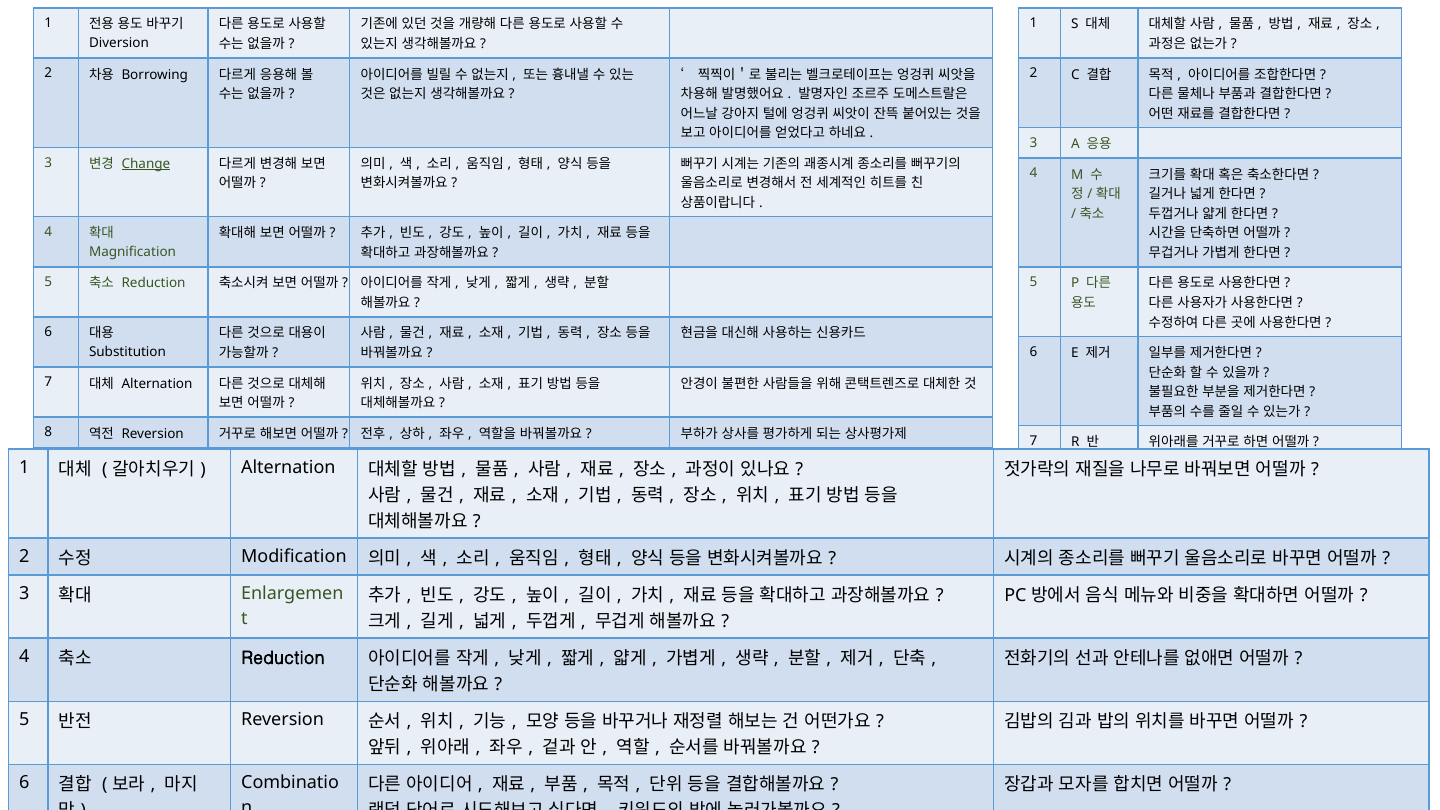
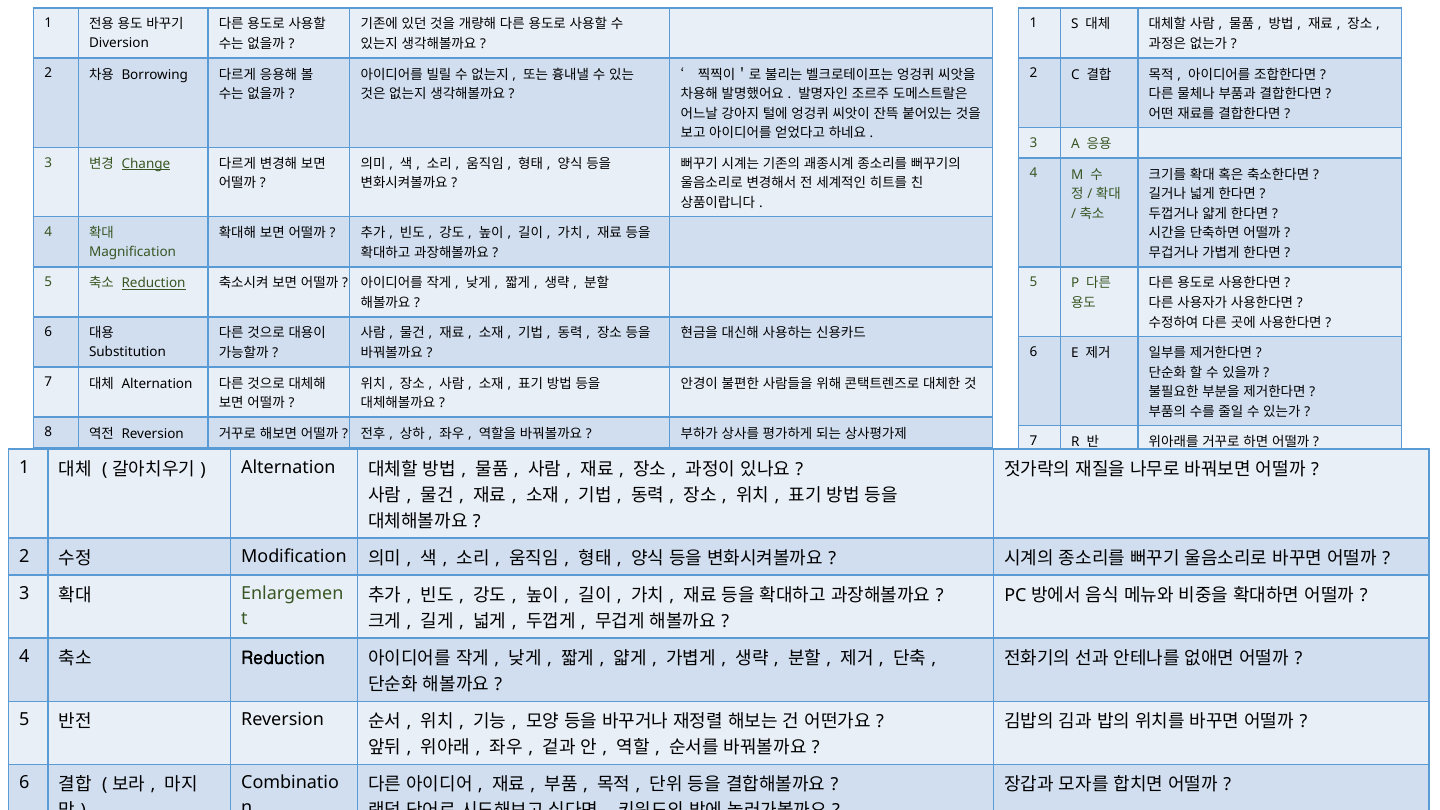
Reduction underline: none -> present (154, 283)
